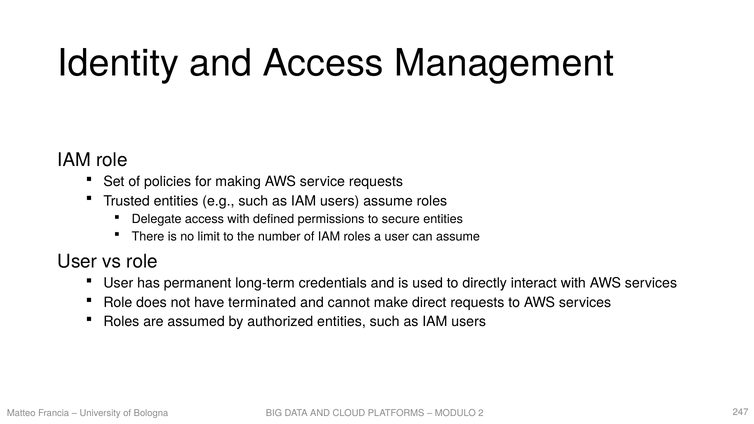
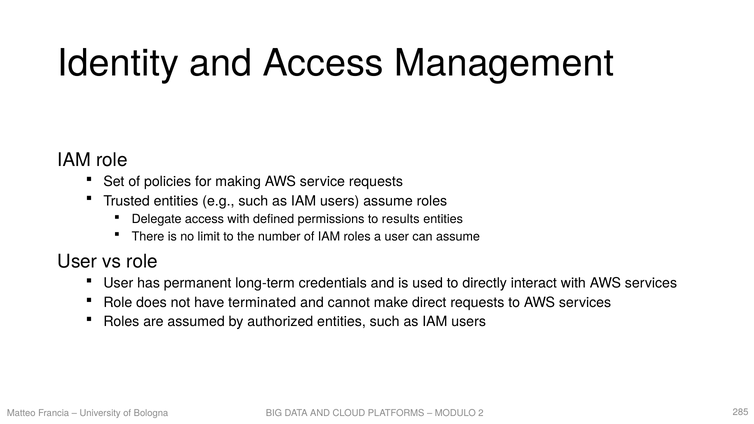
secure: secure -> results (401, 219)
247: 247 -> 285 (741, 412)
